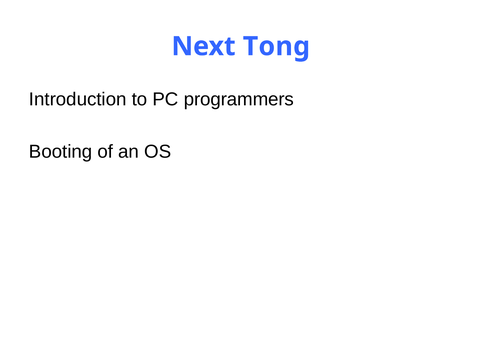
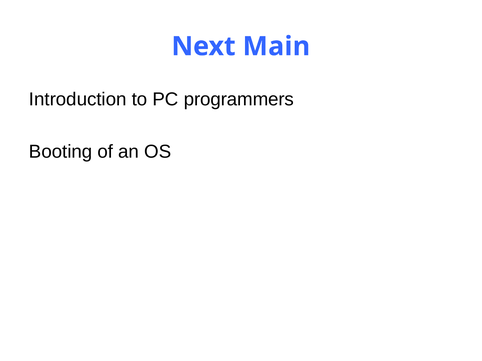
Tong: Tong -> Main (276, 46)
